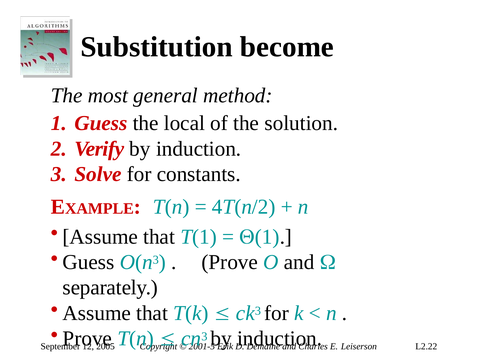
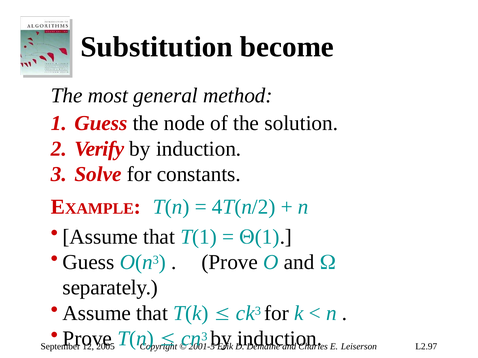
local: local -> node (184, 123)
L2.22: L2.22 -> L2.97 (426, 347)
